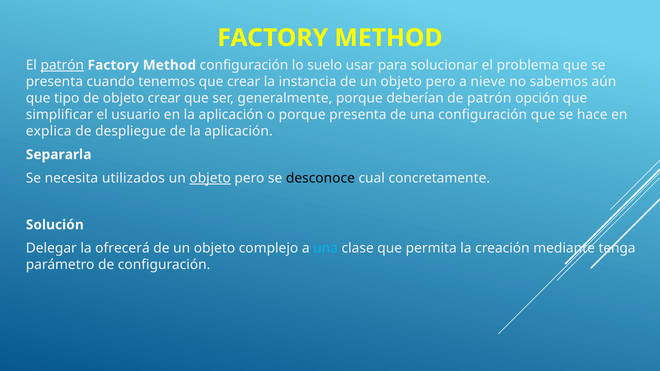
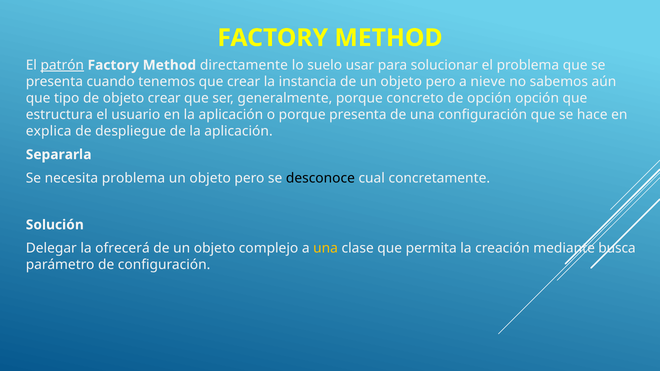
Method configuración: configuración -> directamente (244, 65)
deberían: deberían -> concreto (415, 98)
de patrón: patrón -> opción (489, 98)
simplificar: simplificar -> estructura (59, 115)
necesita utilizados: utilizados -> problema (133, 178)
objeto underline: present -> none (210, 178)
una colour: light blue -> yellow (326, 248)
tenga: tenga -> busca (617, 248)
